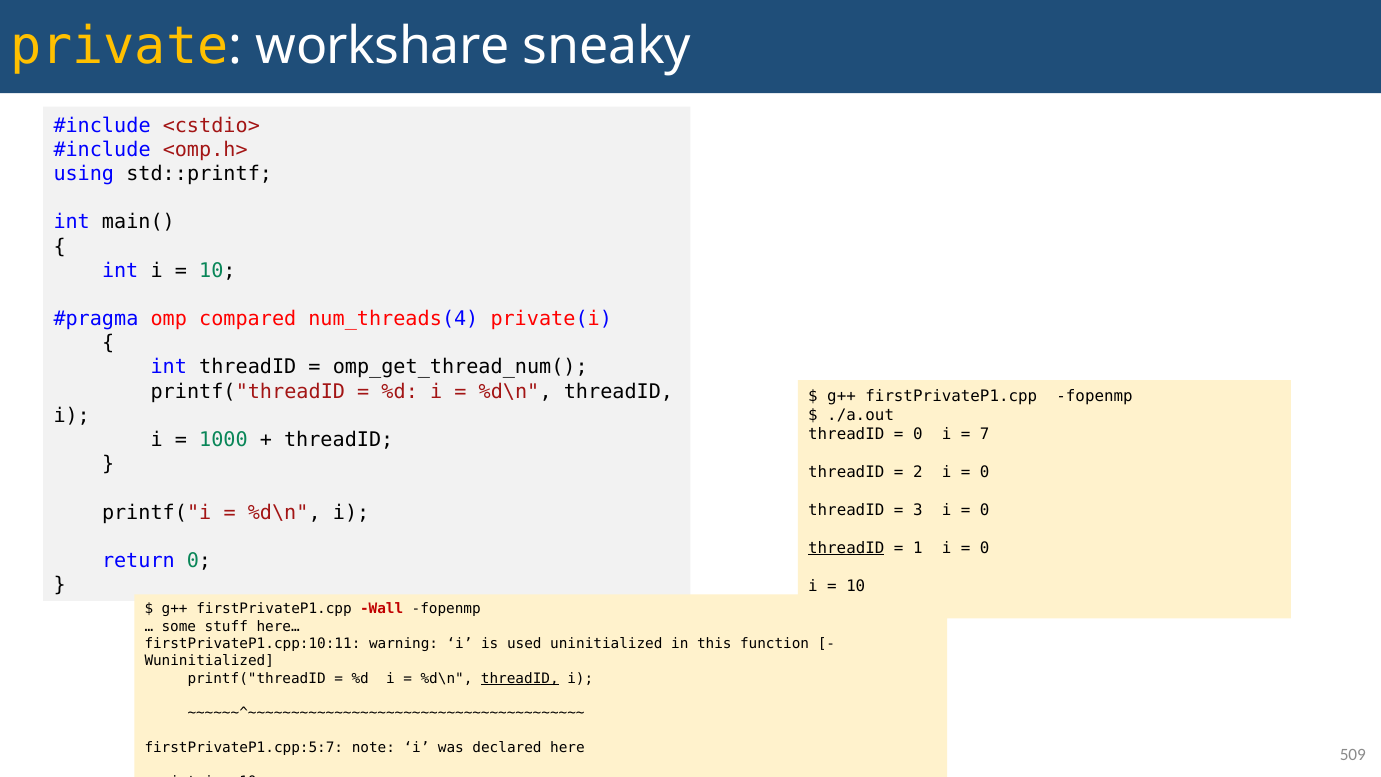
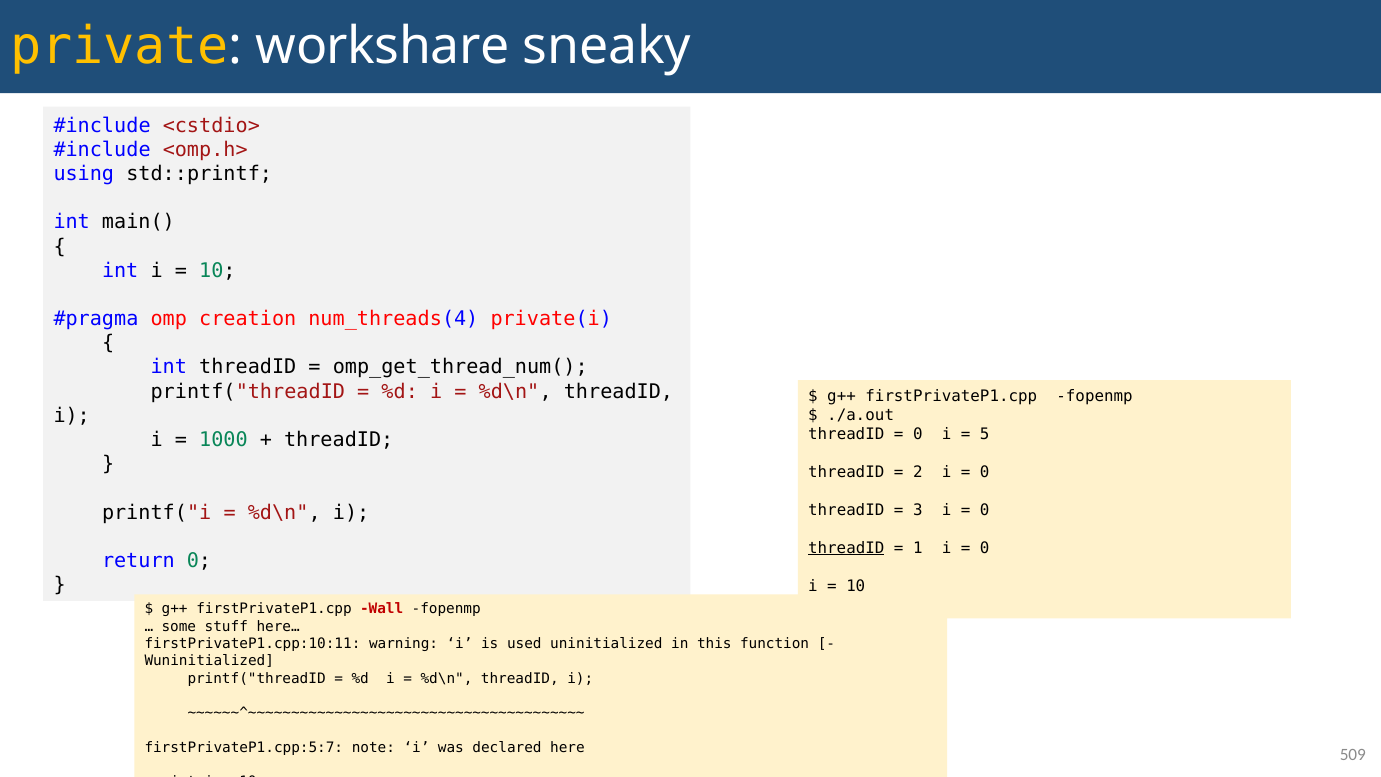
compared: compared -> creation (248, 319)
7: 7 -> 5 (985, 434)
threadID underline: present -> none (520, 678)
